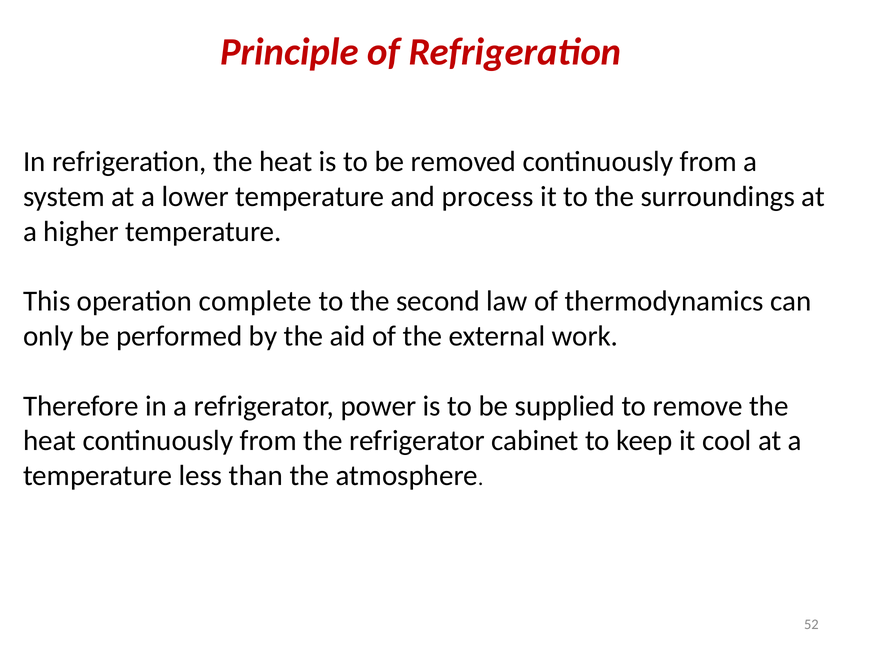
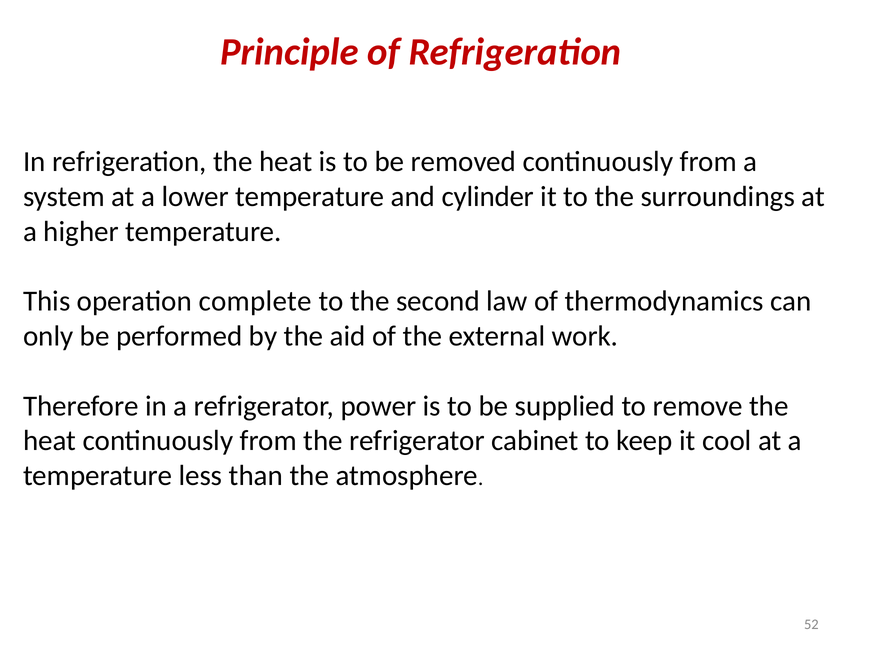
process: process -> cylinder (488, 196)
